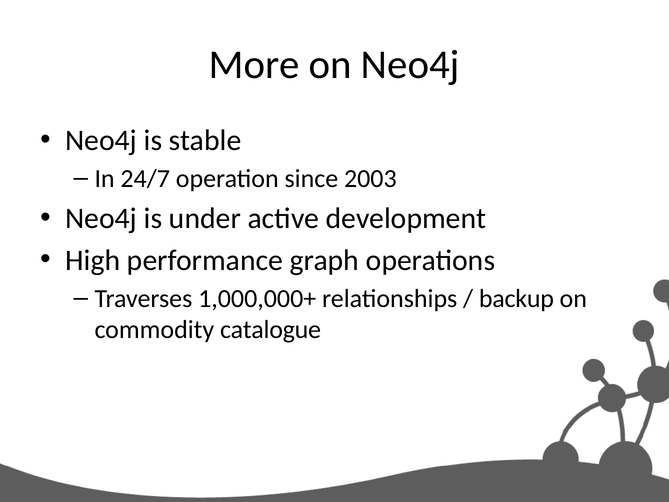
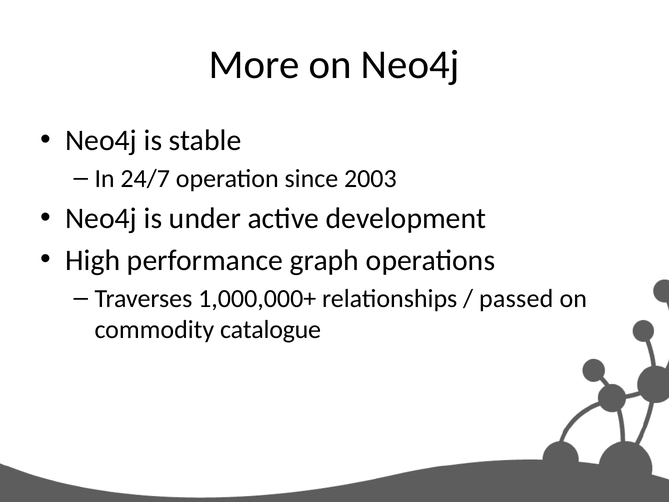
backup: backup -> passed (516, 298)
